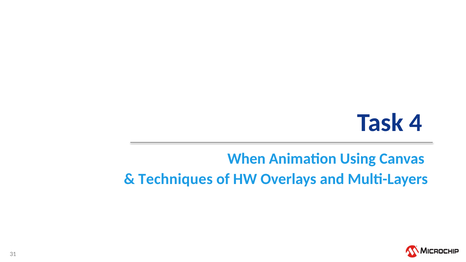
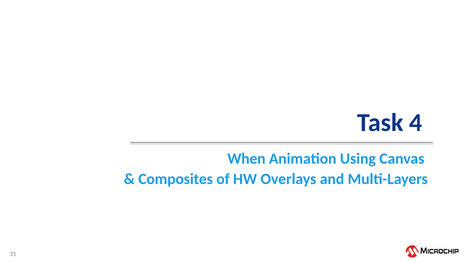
Techniques: Techniques -> Composites (176, 179)
